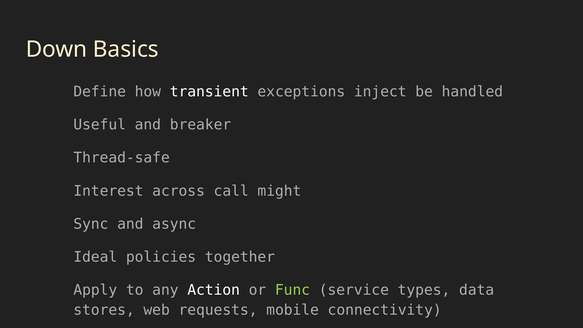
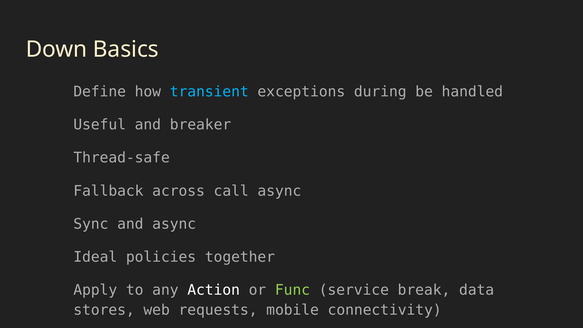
transient colour: white -> light blue (209, 92)
inject: inject -> during (380, 92)
Interest: Interest -> Fallback (108, 191)
call might: might -> async (279, 191)
types: types -> break (424, 290)
